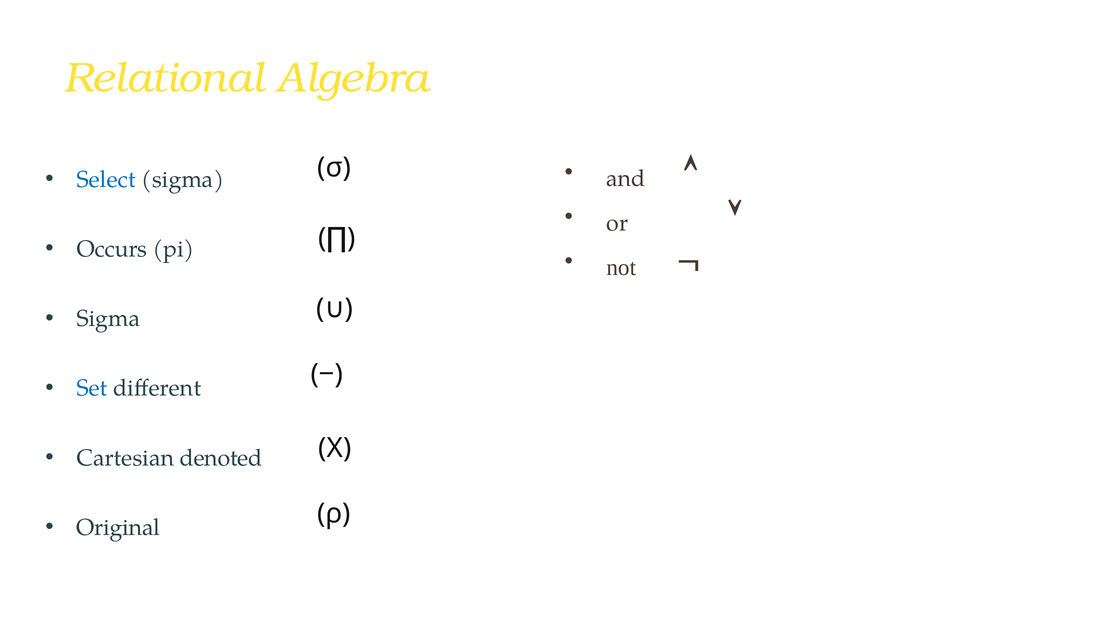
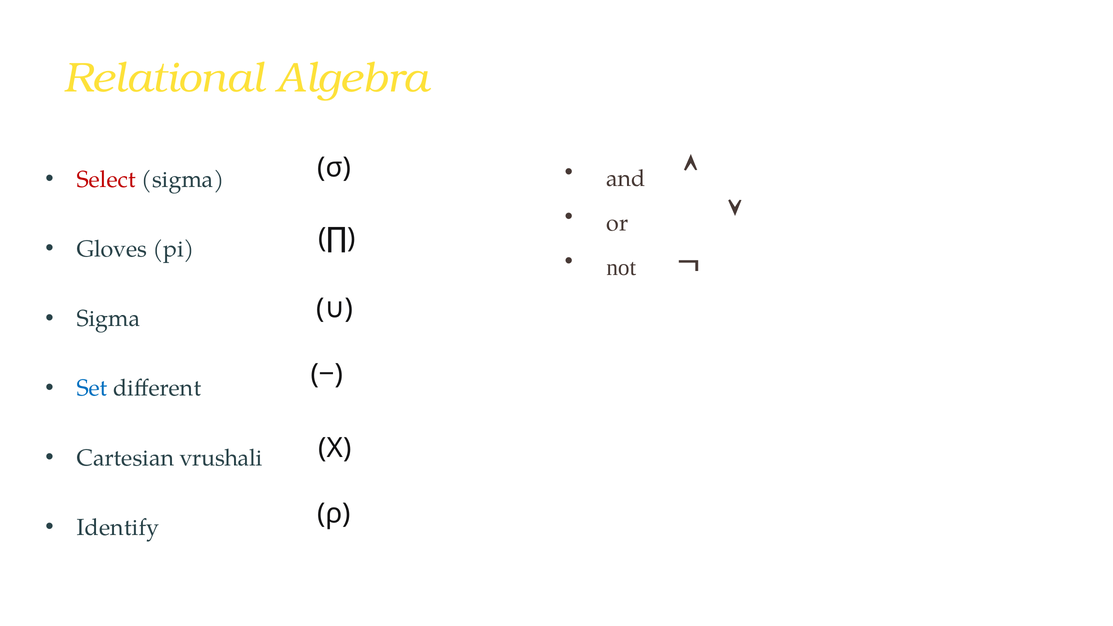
Select colour: blue -> red (106, 180)
Occurs: Occurs -> Gloves (112, 249)
denoted: denoted -> vrushali (221, 458)
Original: Original -> Identify (118, 527)
